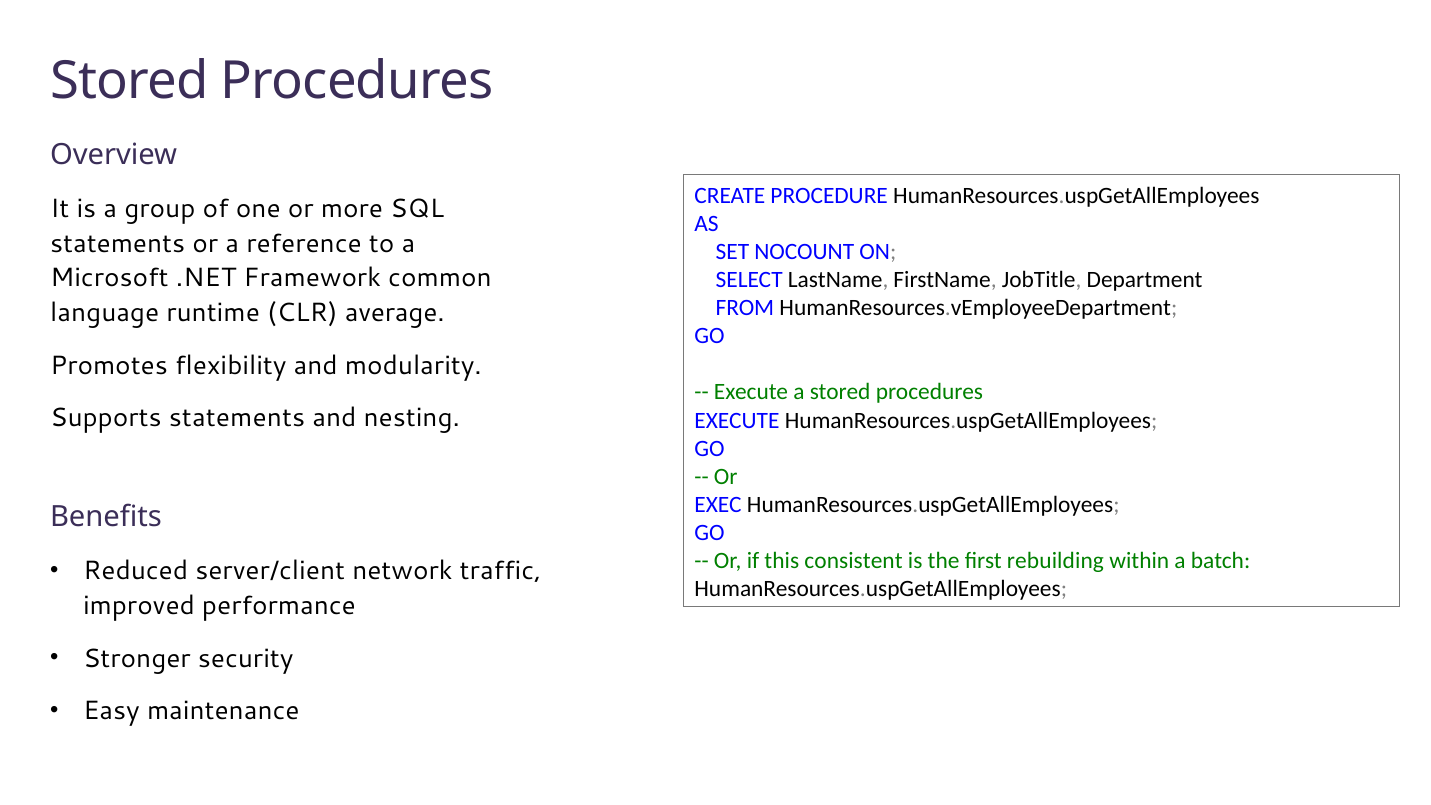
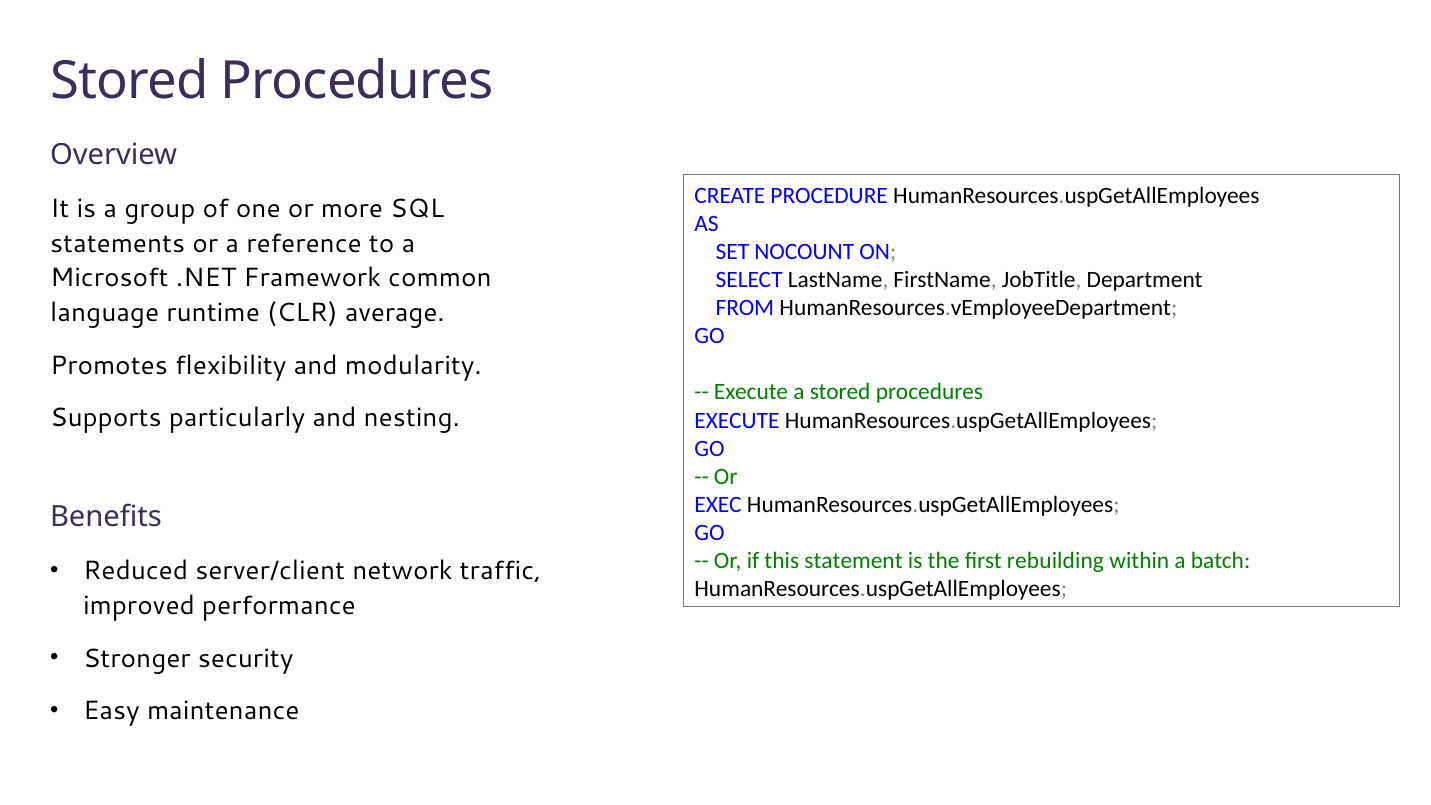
Supports statements: statements -> particularly (237, 418)
consistent: consistent -> statement (854, 561)
